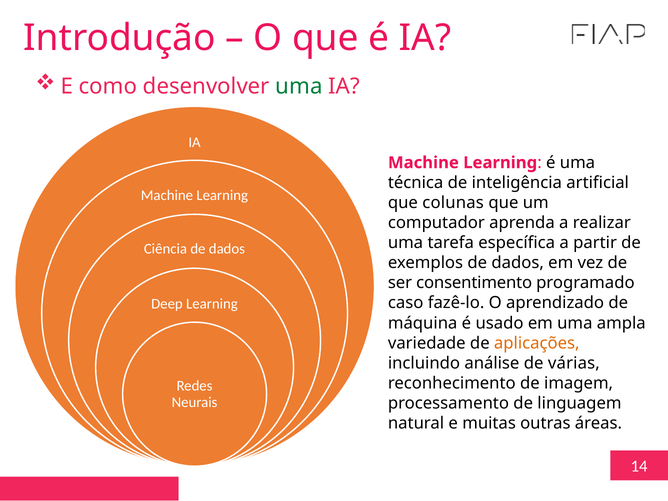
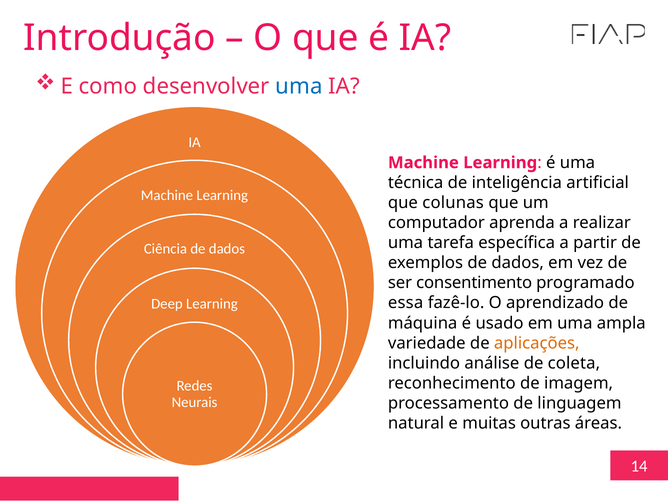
uma colour: green -> blue (299, 86)
caso: caso -> essa (406, 303)
várias: várias -> coleta (574, 363)
